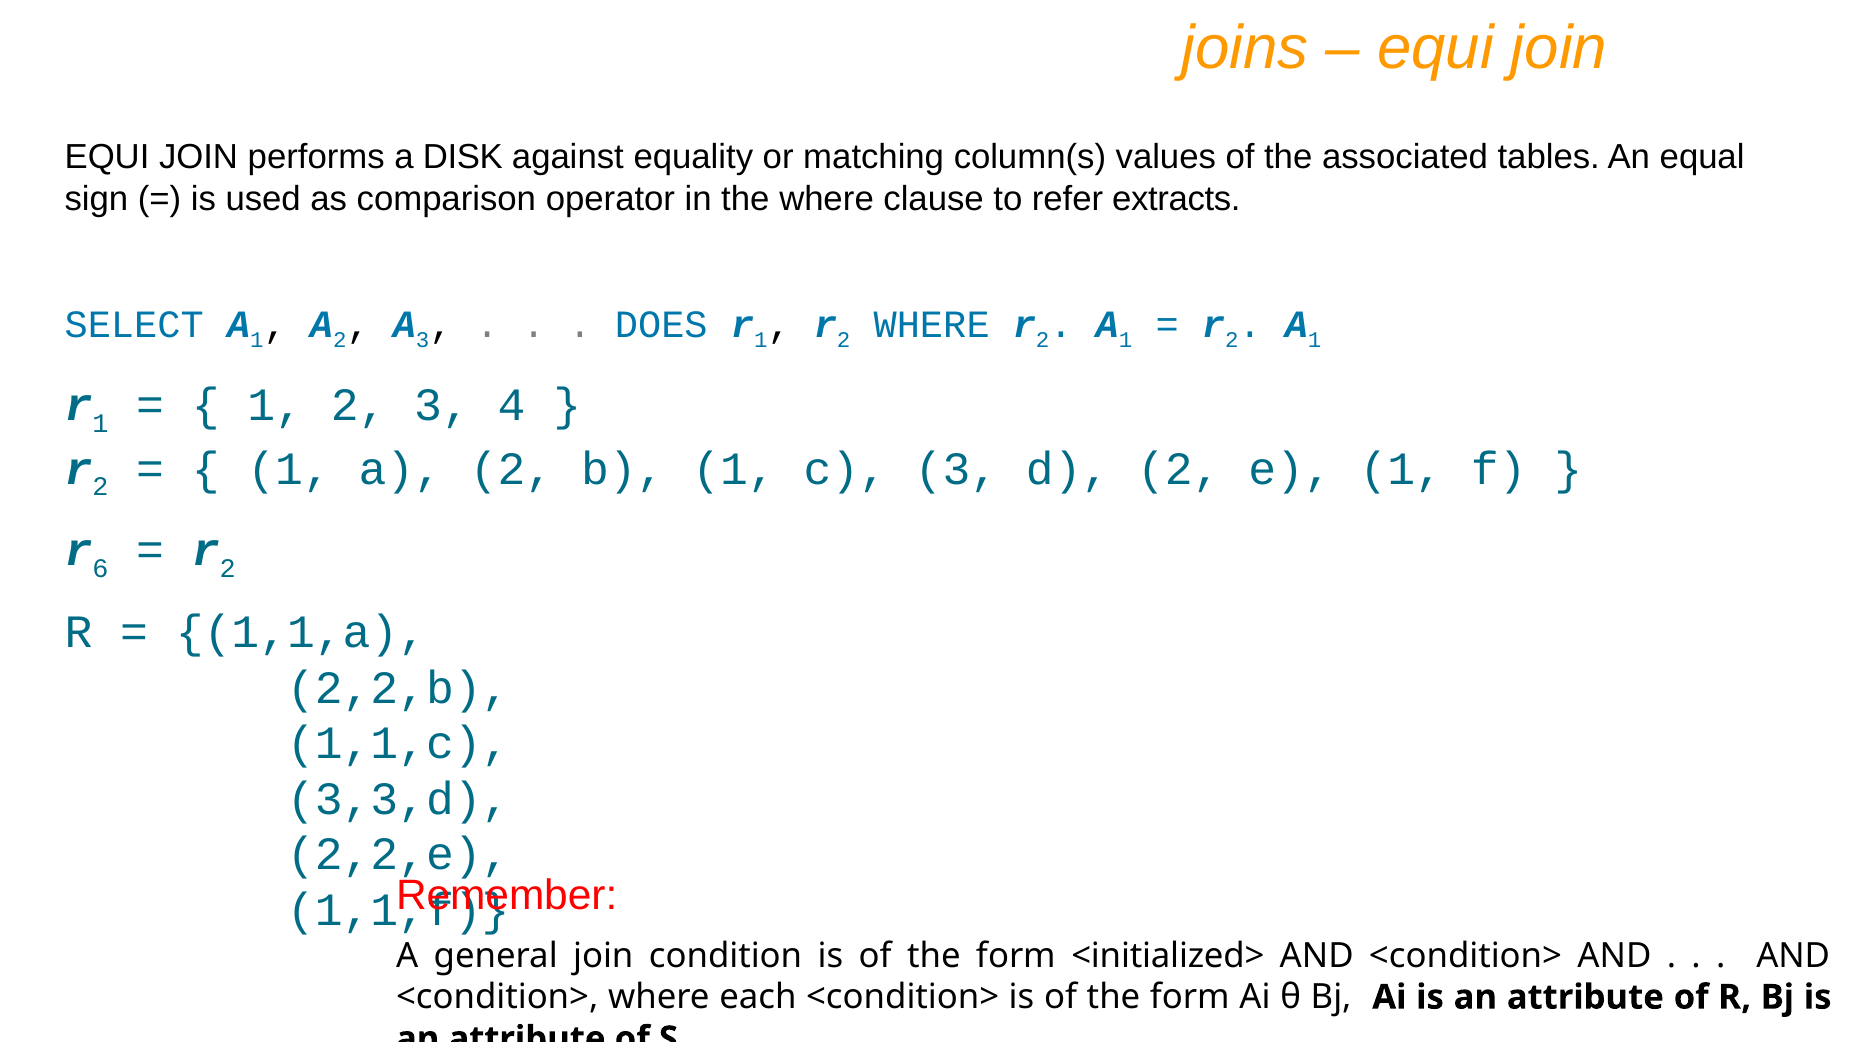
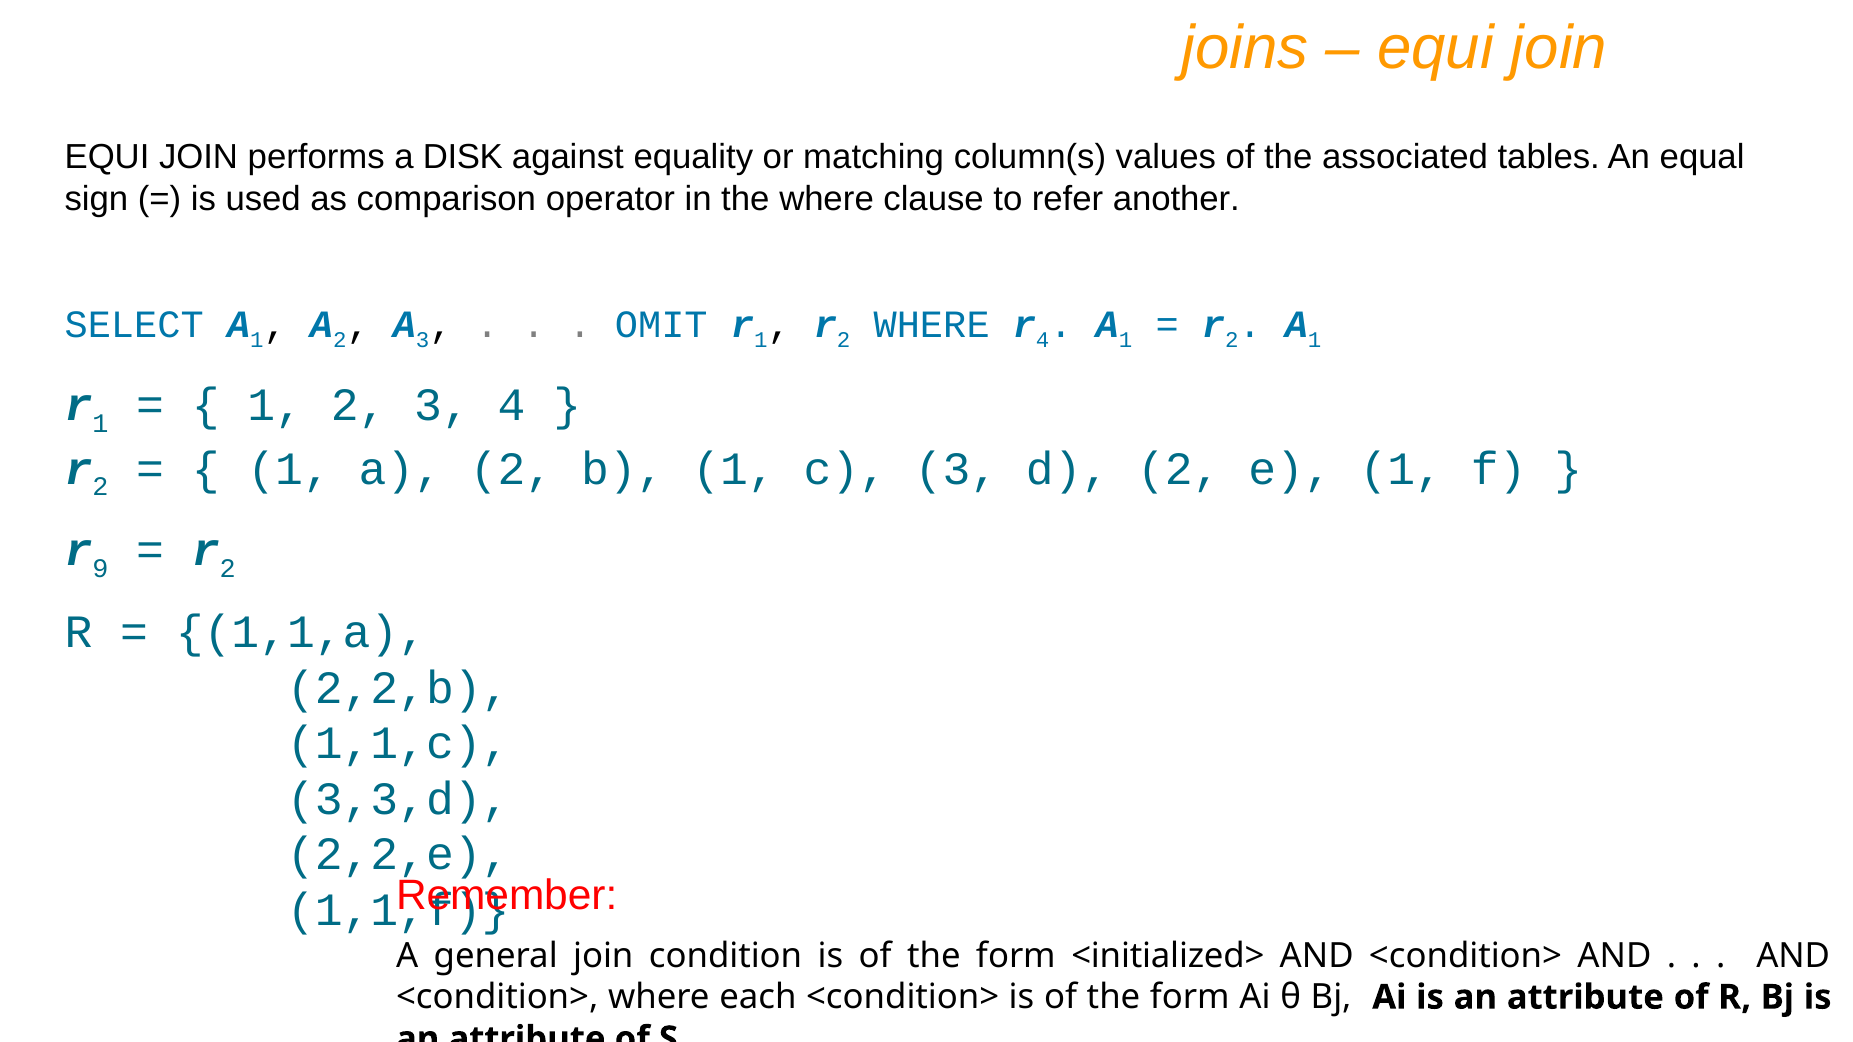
extracts: extracts -> another (1176, 199)
DOES: DOES -> OMIT (661, 325)
WHERE r 2: 2 -> 4 (1043, 340)
6: 6 -> 9 (100, 569)
